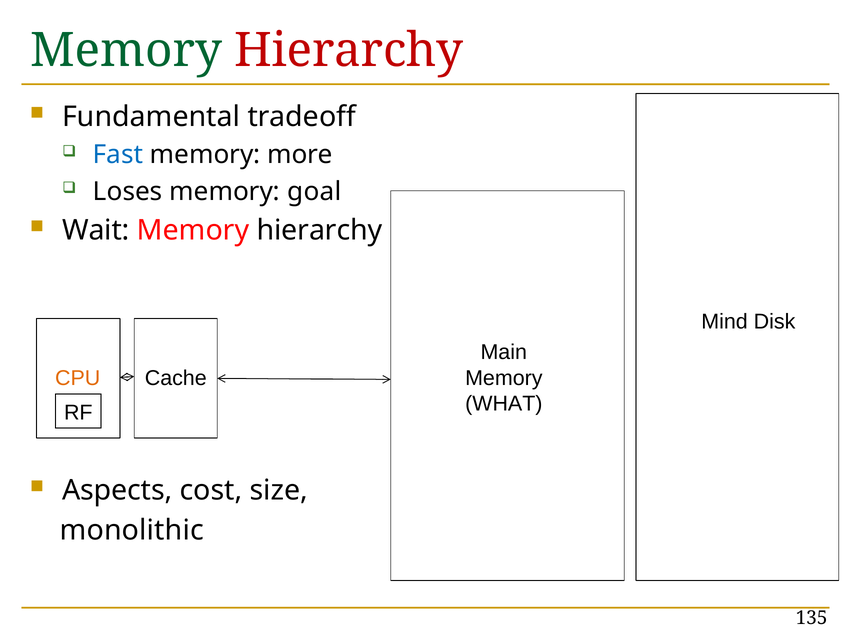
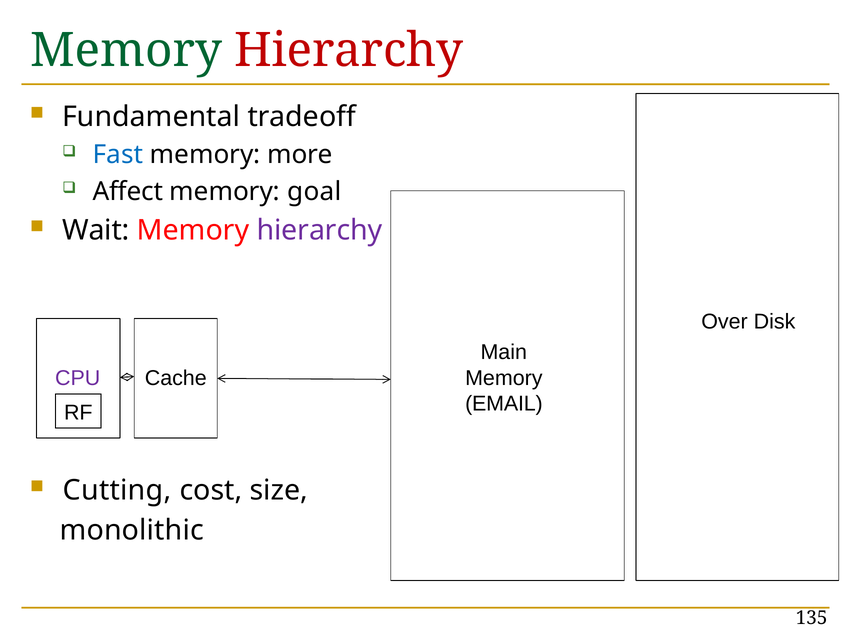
Loses: Loses -> Affect (128, 192)
hierarchy colour: black -> purple (319, 230)
Mind: Mind -> Over (725, 322)
CPU colour: orange -> purple (78, 378)
WHAT: WHAT -> EMAIL (504, 404)
Aspects: Aspects -> Cutting (117, 491)
